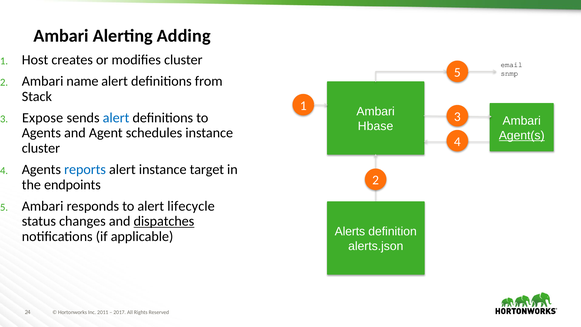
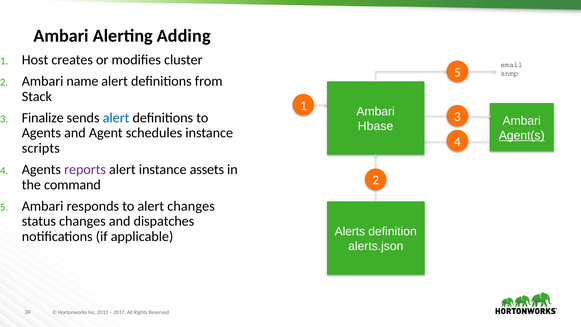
Expose: Expose -> Finalize (43, 118)
cluster: cluster -> scripts (41, 148)
reports colour: blue -> purple (85, 169)
target: target -> assets (207, 169)
endpoints: endpoints -> command (72, 185)
alert lifecycle: lifecycle -> changes (191, 206)
dispatches underline: present -> none (164, 221)
